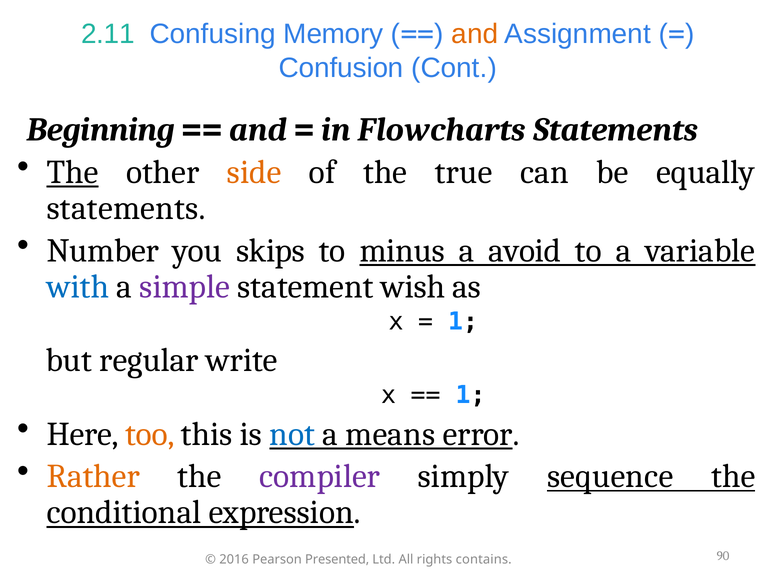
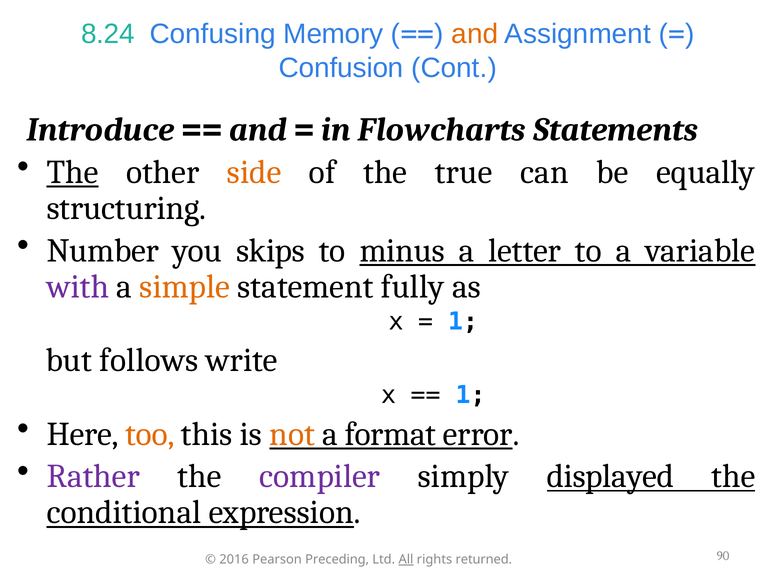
2.11: 2.11 -> 8.24 (108, 34)
Beginning: Beginning -> Introduce (101, 130)
statements: statements -> structuring (126, 208)
avoid: avoid -> letter (525, 250)
with colour: blue -> purple (78, 287)
simple colour: purple -> orange (185, 287)
wish: wish -> fully (413, 287)
regular: regular -> follows (149, 360)
not colour: blue -> orange (292, 434)
means: means -> format (390, 434)
Rather colour: orange -> purple (93, 476)
sequence: sequence -> displayed (610, 476)
Presented: Presented -> Preceding (337, 560)
All underline: none -> present (406, 560)
contains: contains -> returned (484, 560)
